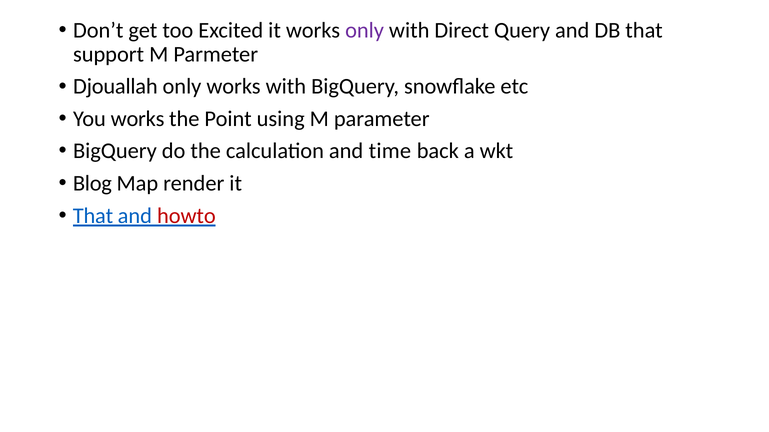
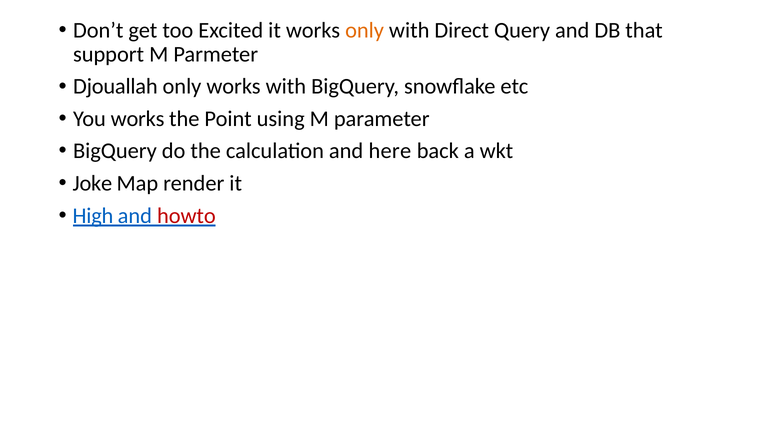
only colour: purple -> orange (365, 30)
time: time -> here (390, 151)
Blog: Blog -> Joke (92, 183)
That: That -> High (93, 216)
